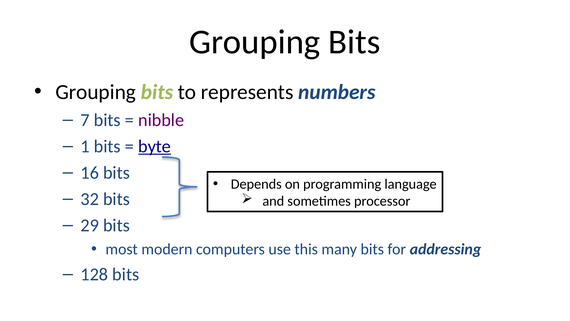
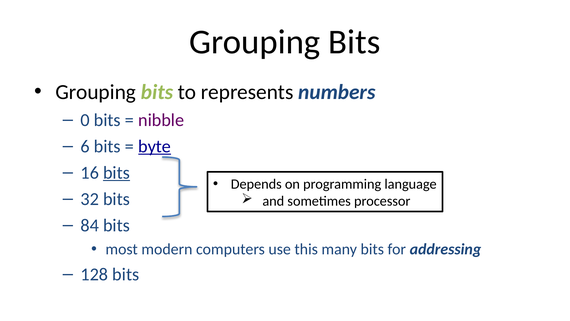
7: 7 -> 0 (85, 120)
1: 1 -> 6 (85, 146)
bits underline: none -> present (117, 173)
29: 29 -> 84 (90, 225)
